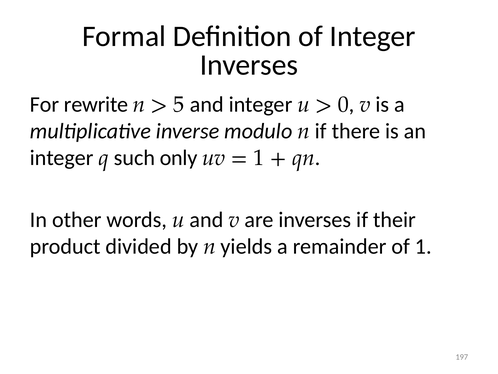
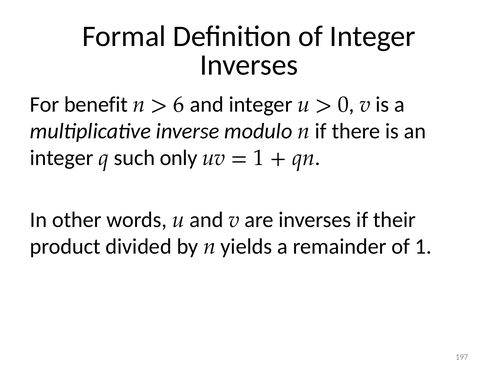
rewrite: rewrite -> benefit (96, 104)
5: 5 -> 6 (179, 104)
